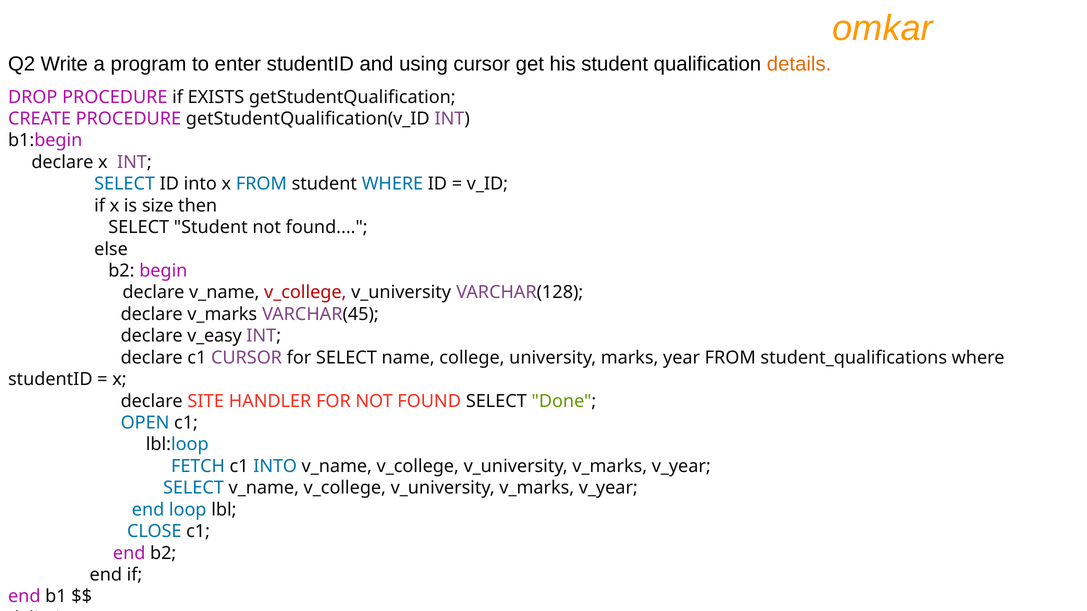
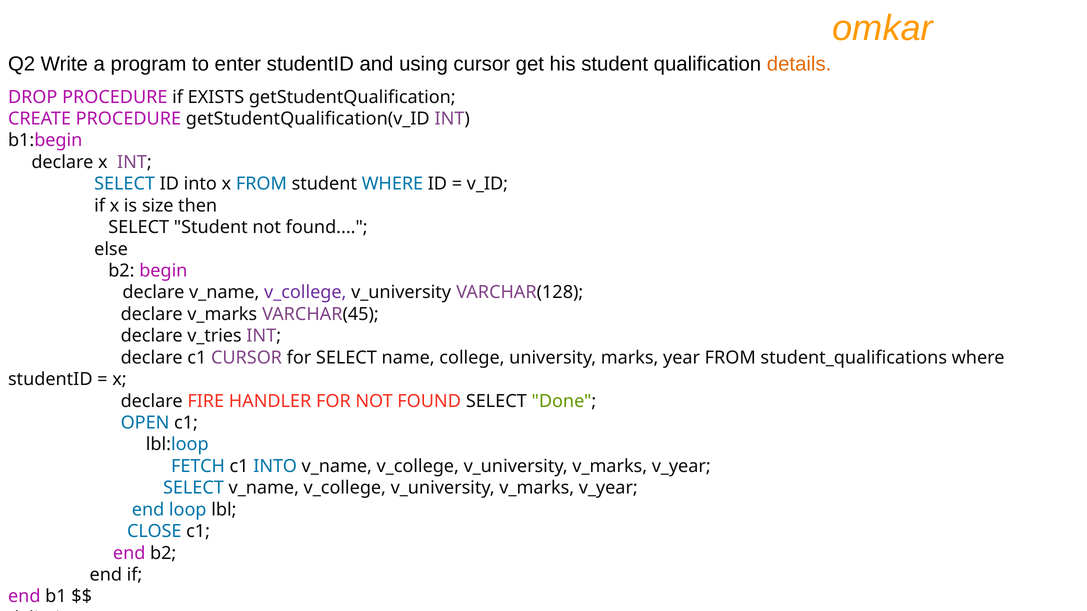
v_college colour: red -> purple (305, 293)
v_easy: v_easy -> v_tries (214, 336)
SITE: SITE -> FIRE (206, 401)
